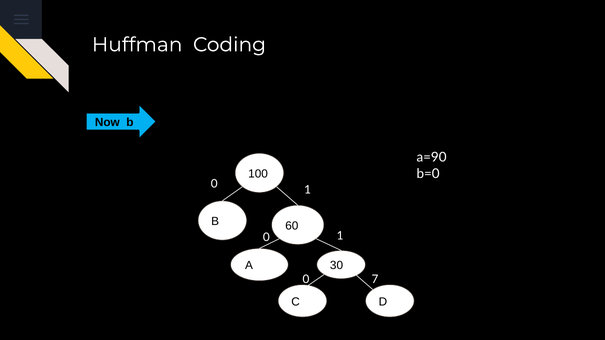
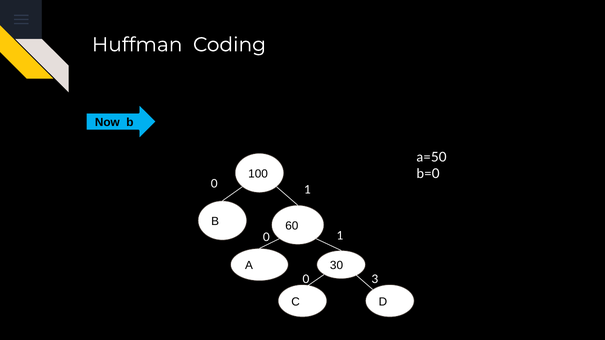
a=90: a=90 -> a=50 (432, 158)
7: 7 -> 3 (375, 280)
